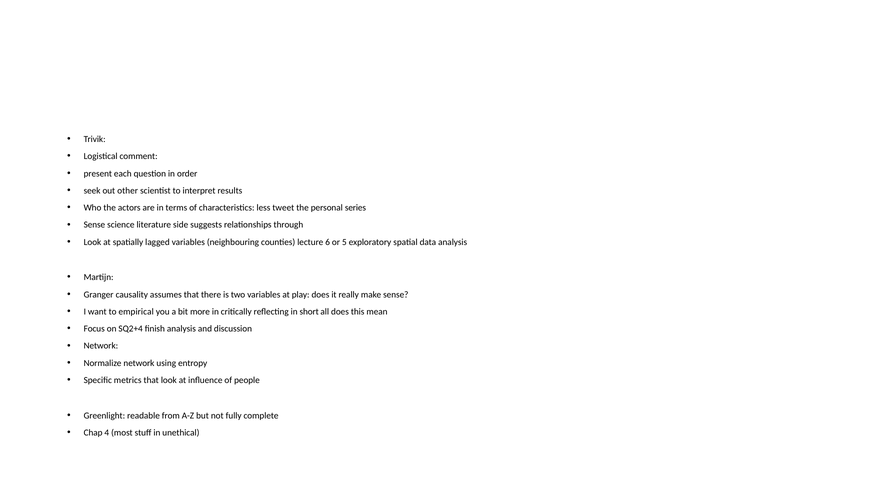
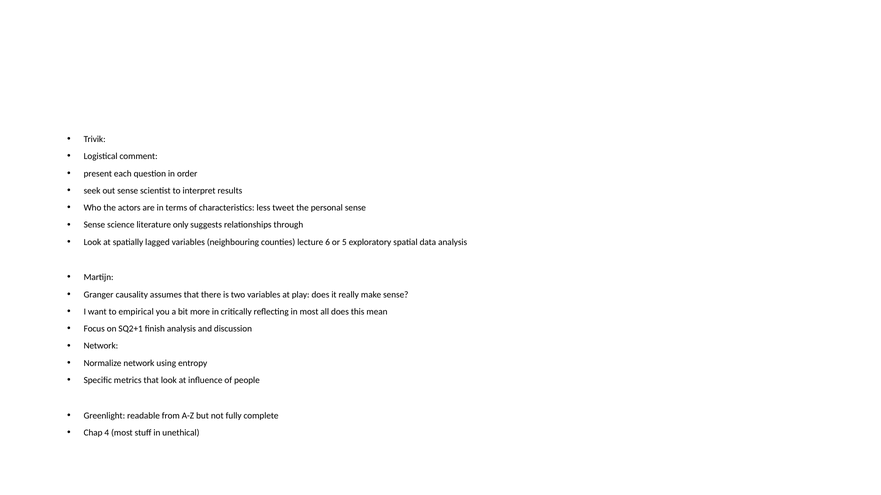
out other: other -> sense (128, 191)
personal series: series -> sense (355, 208)
side: side -> only (181, 225)
in short: short -> most (309, 312)
SQ2+4: SQ2+4 -> SQ2+1 (131, 329)
